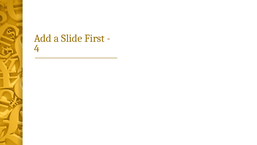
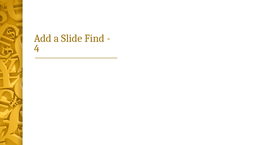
First: First -> Find (95, 38)
